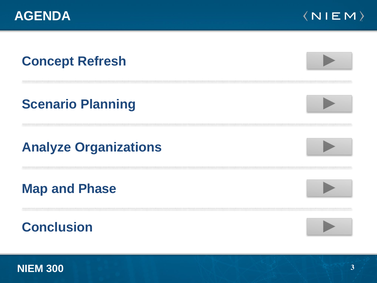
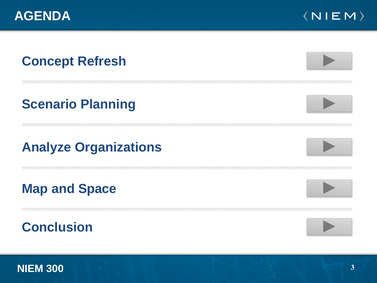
Phase: Phase -> Space (97, 189)
